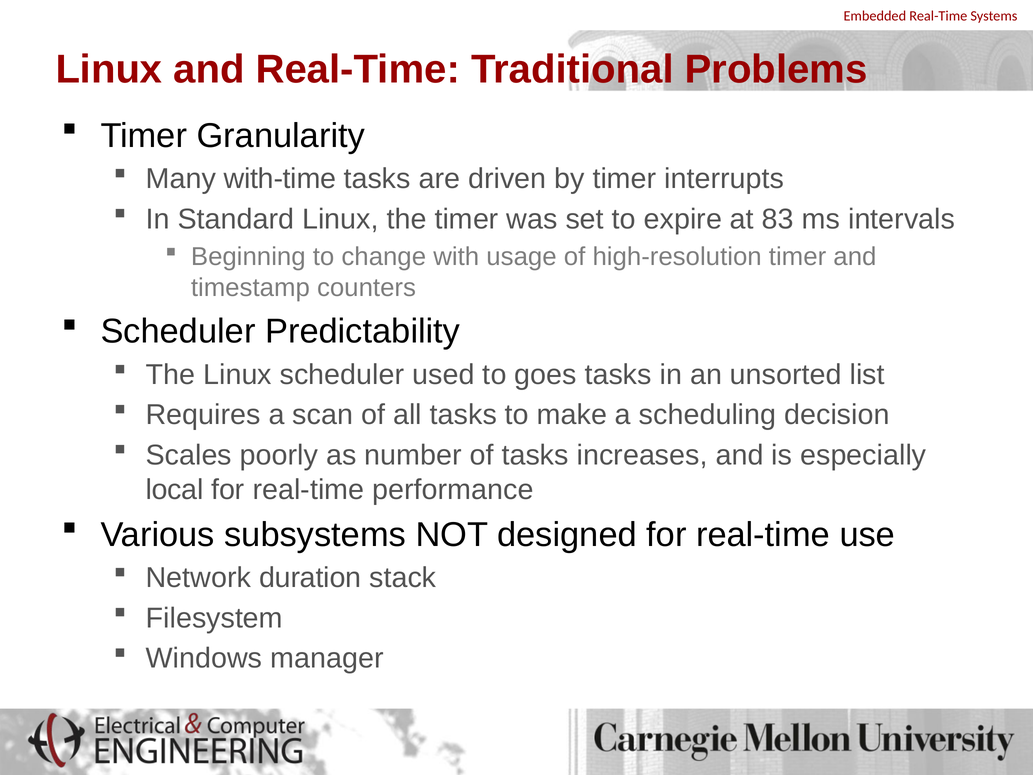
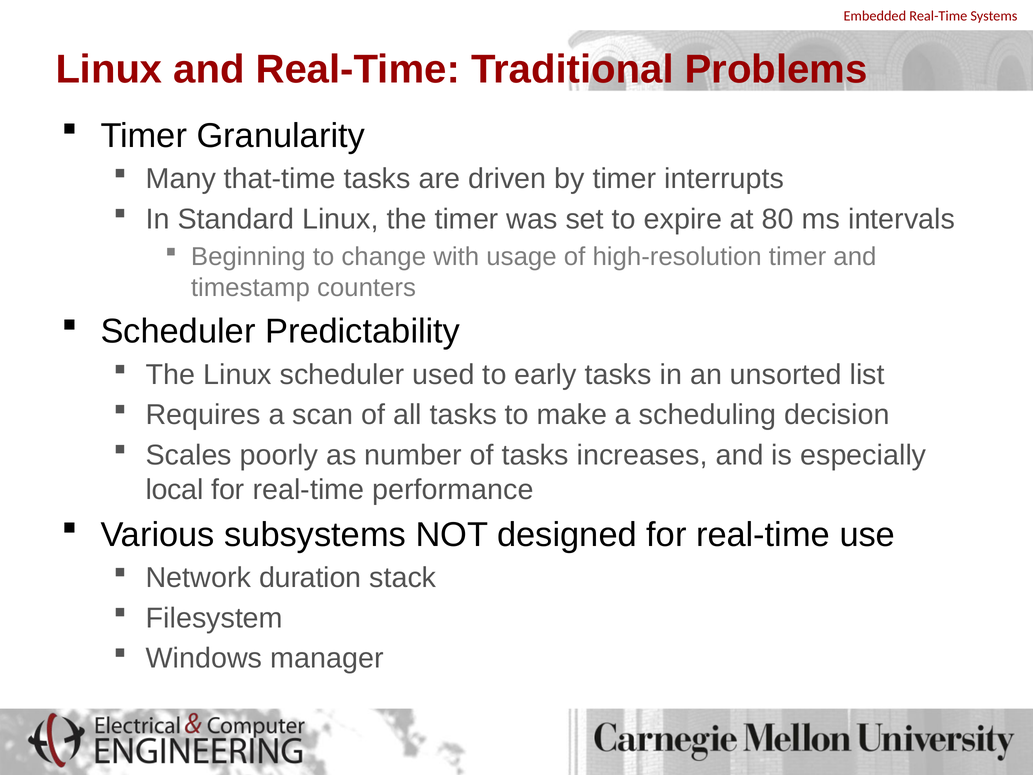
with-time: with-time -> that-time (280, 179)
83: 83 -> 80 (778, 219)
goes: goes -> early (546, 375)
